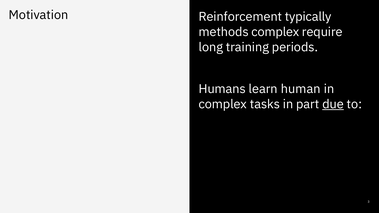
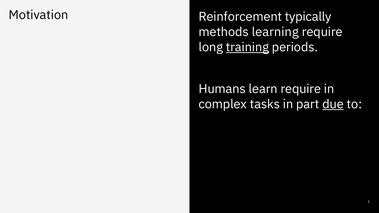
methods complex: complex -> learning (275, 32)
training underline: none -> present (247, 47)
learn human: human -> require (301, 89)
